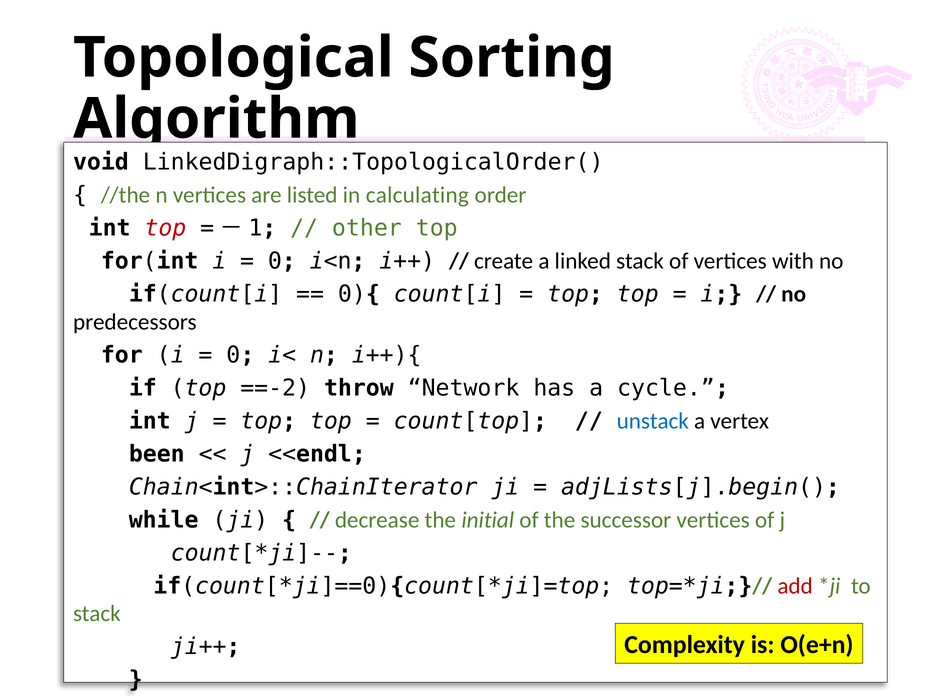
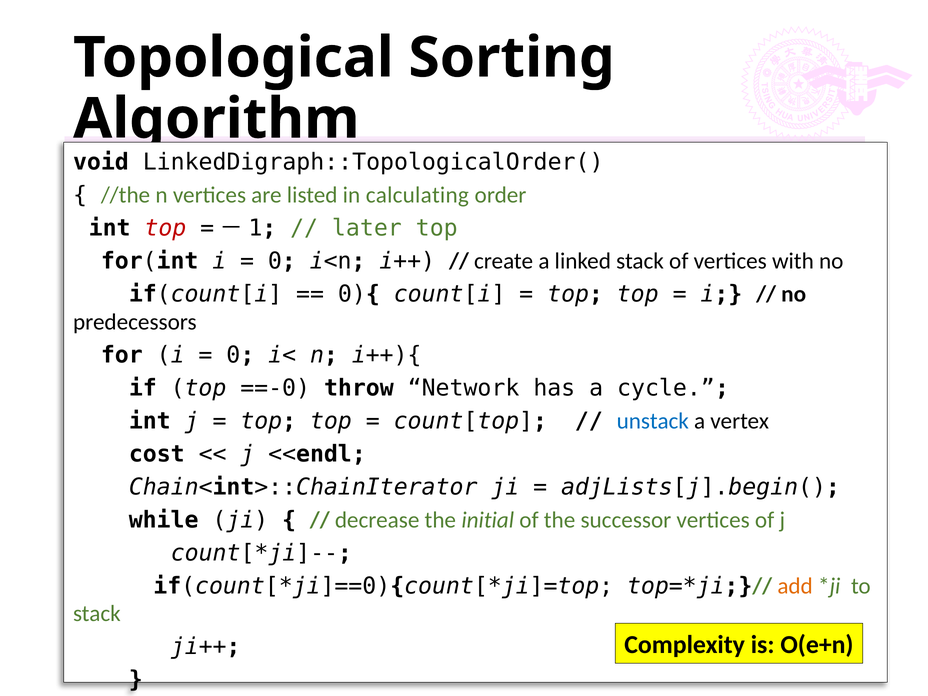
other: other -> later (367, 228)
==-2: ==-2 -> ==-0 (275, 388)
been: been -> cost (157, 454)
add colour: red -> orange (795, 586)
